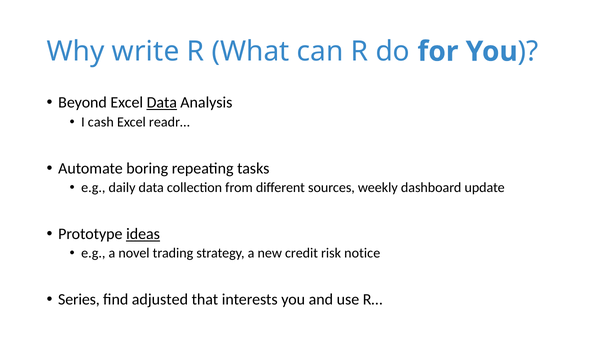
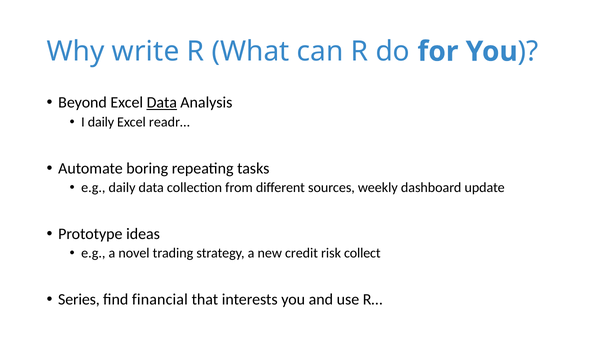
I cash: cash -> daily (101, 122)
ideas underline: present -> none (143, 234)
notice: notice -> collect (362, 253)
adjusted: adjusted -> financial (160, 299)
